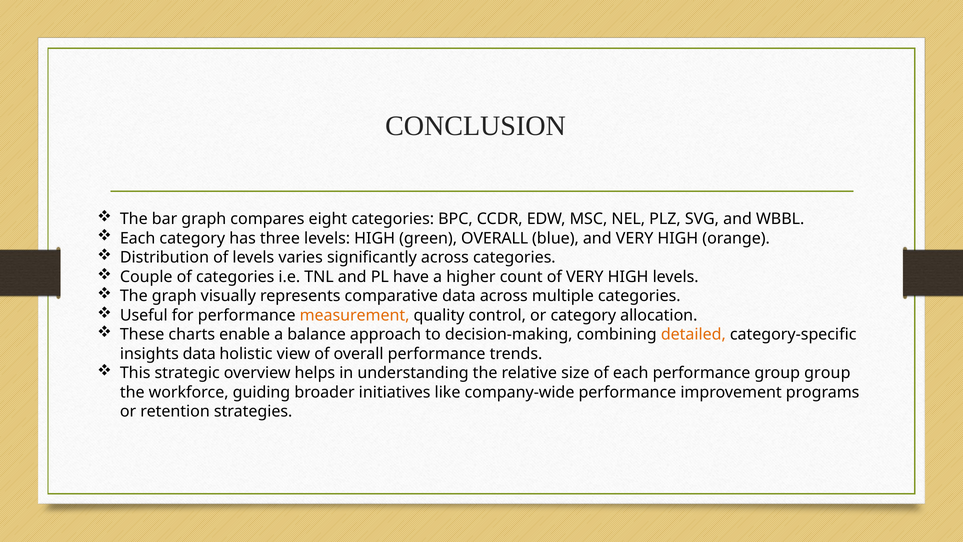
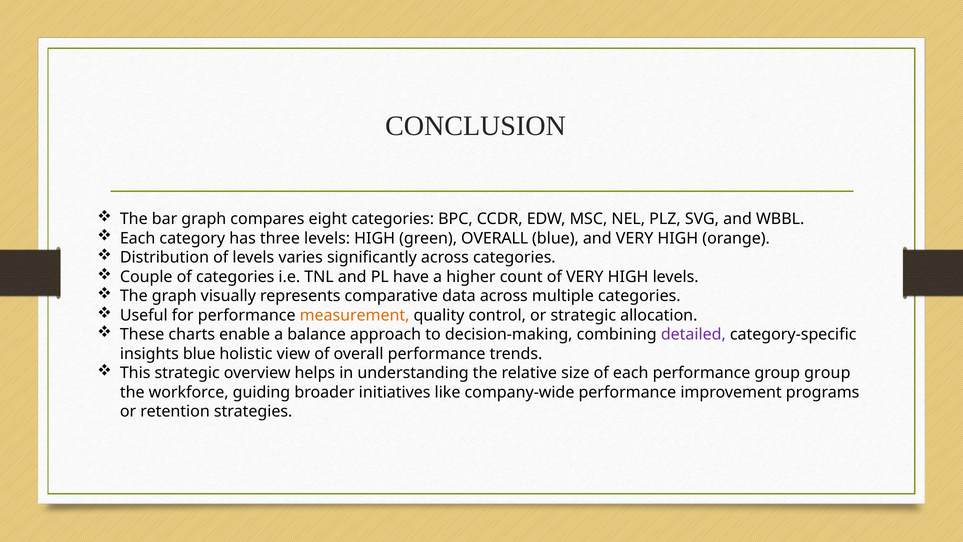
or category: category -> strategic (583, 315)
detailed colour: orange -> purple (693, 334)
insights data: data -> blue (199, 354)
